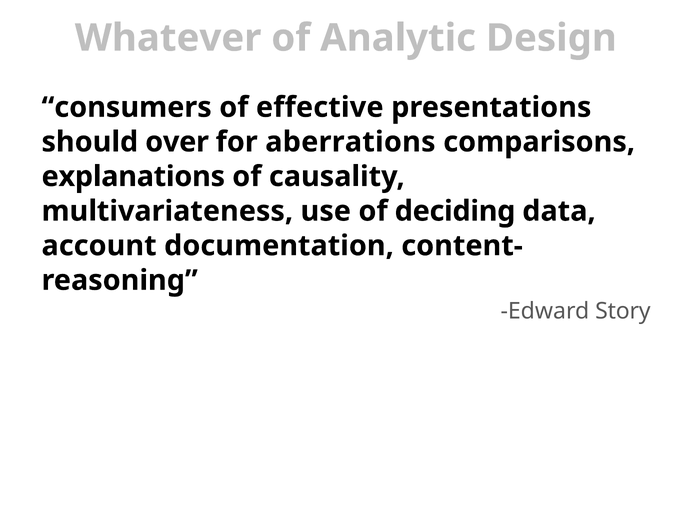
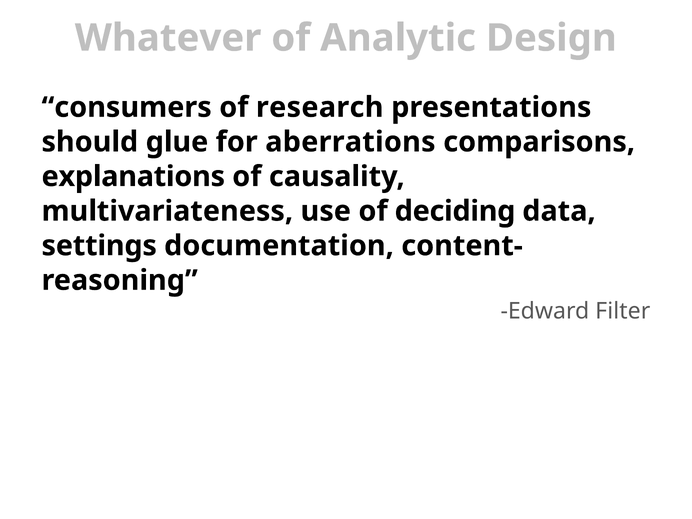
effective: effective -> research (320, 107)
over: over -> glue (177, 142)
account: account -> settings (99, 246)
Story: Story -> Filter (623, 311)
